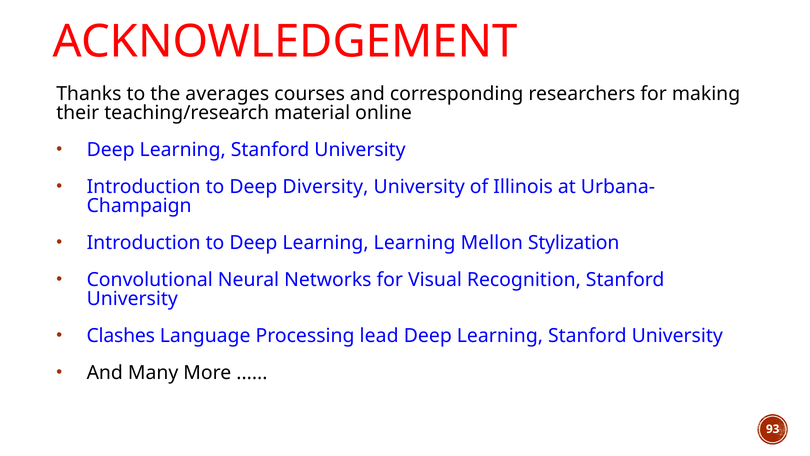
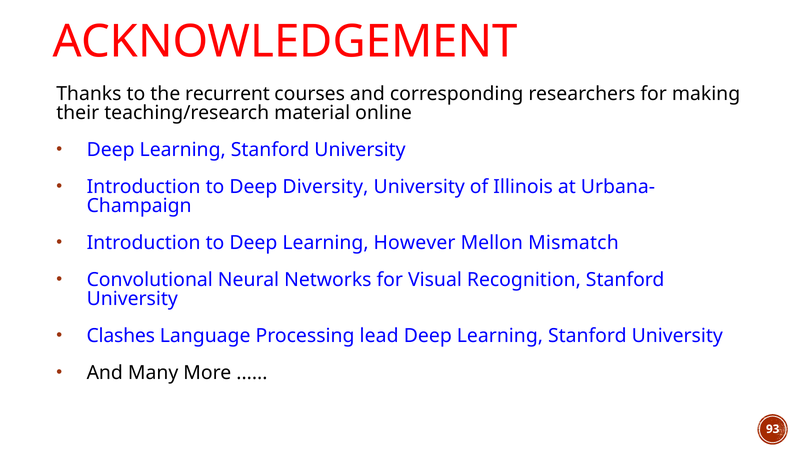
averages: averages -> recurrent (227, 94)
Learning Learning: Learning -> However (415, 243)
Stylization: Stylization -> Mismatch (573, 243)
